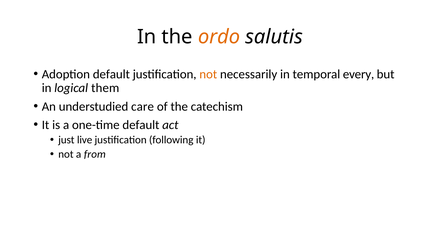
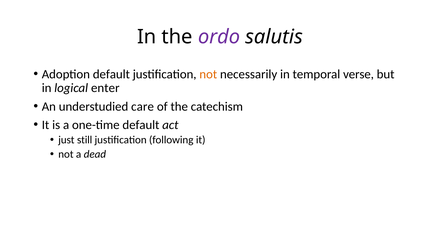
ordo colour: orange -> purple (219, 37)
every: every -> verse (359, 74)
them: them -> enter (105, 88)
live: live -> still (85, 140)
from: from -> dead (95, 154)
